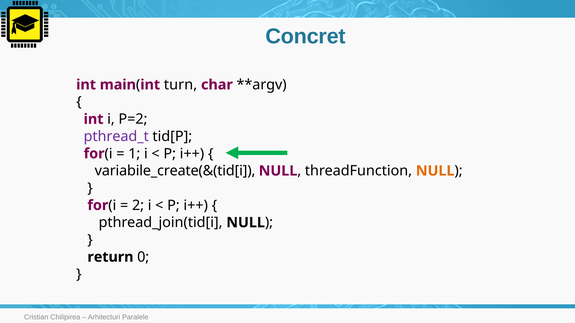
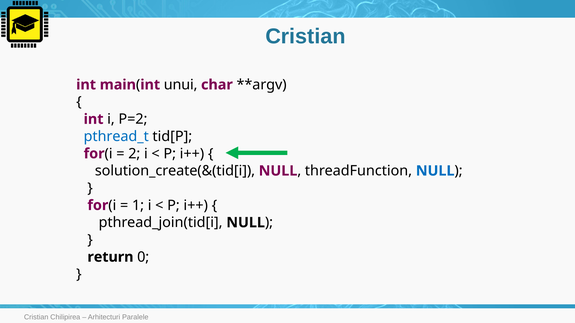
Concret: Concret -> Cristian (305, 37)
turn: turn -> unui (181, 85)
pthread_t colour: purple -> blue (116, 137)
1: 1 -> 2 (134, 154)
variabile_create(&(tid[i: variabile_create(&(tid[i -> solution_create(&(tid[i (175, 171)
NULL colour: orange -> blue (435, 171)
2: 2 -> 1 (138, 206)
